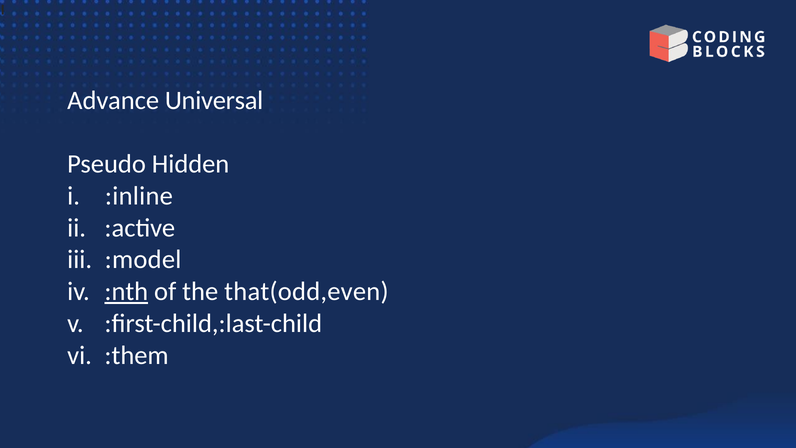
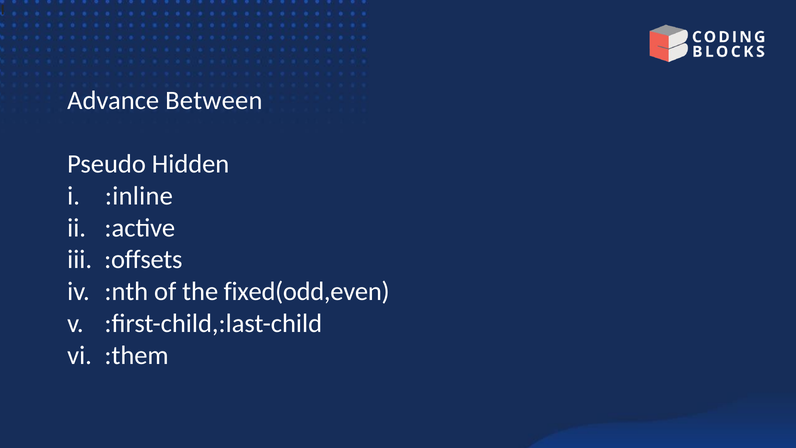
Universal: Universal -> Between (214, 100)
:model: :model -> :offsets (143, 260)
:nth underline: present -> none (126, 291)
that(odd,even: that(odd,even -> fixed(odd,even (307, 291)
